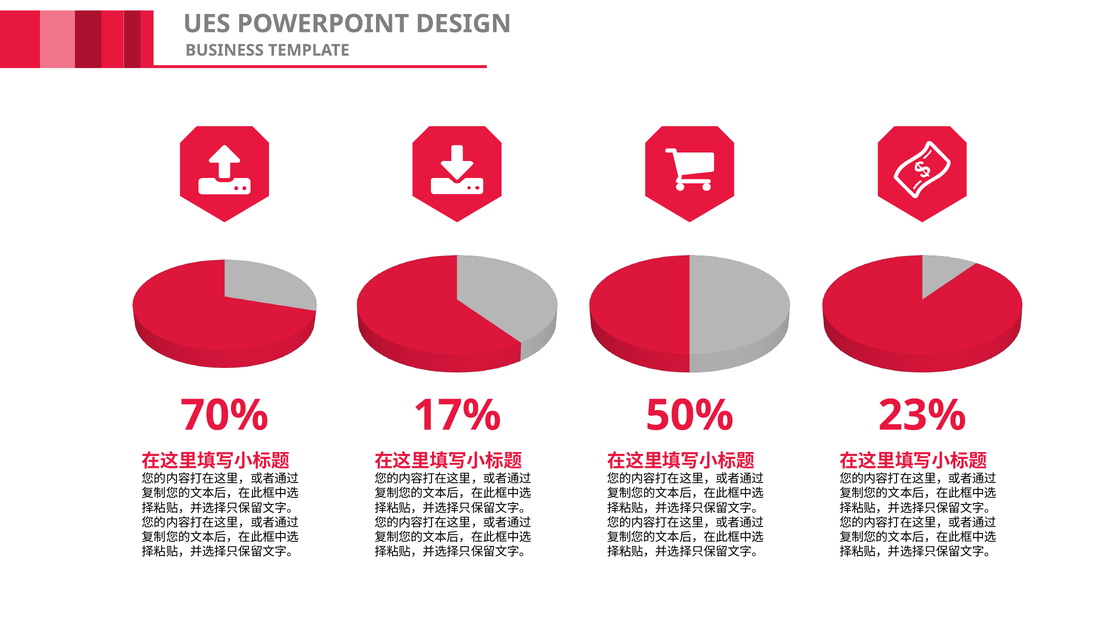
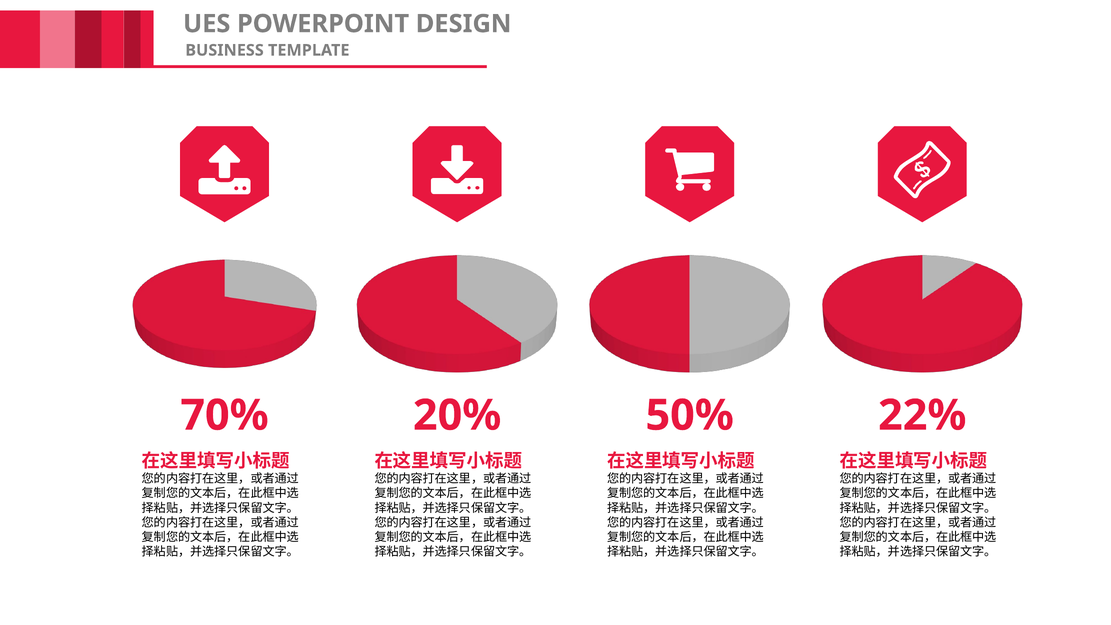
17%: 17% -> 20% (457, 415)
23%: 23% -> 22% (922, 415)
